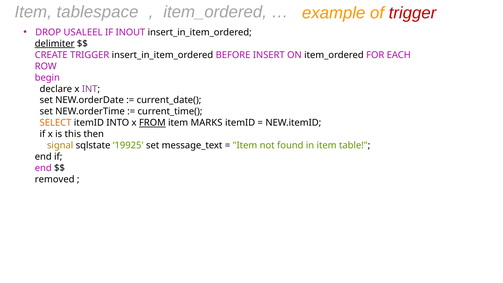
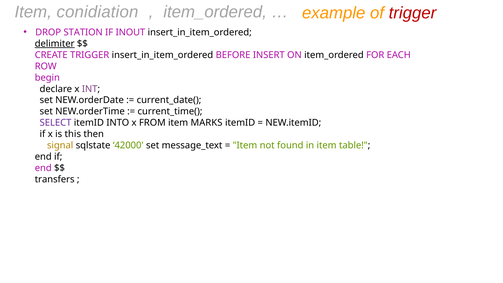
tablespace: tablespace -> conidiation (97, 12)
USALEEL: USALEEL -> STATION (83, 32)
SELECT colour: orange -> purple (56, 123)
FROM underline: present -> none (152, 123)
19925: 19925 -> 42000 (128, 145)
removed: removed -> transfers (55, 179)
